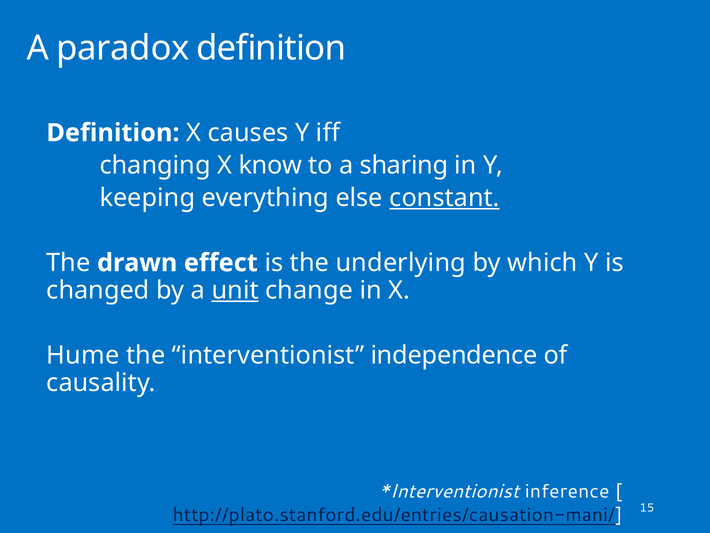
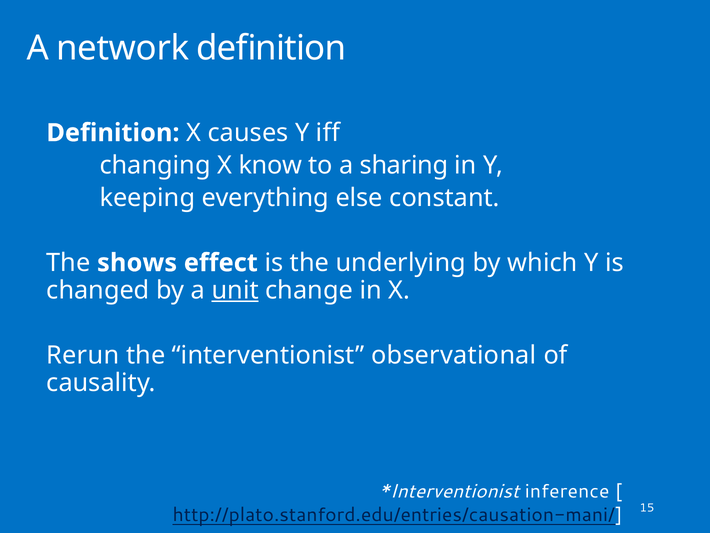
paradox: paradox -> network (123, 48)
constant underline: present -> none (445, 198)
drawn: drawn -> shows (137, 263)
Hume: Hume -> Rerun (83, 355)
independence: independence -> observational (454, 355)
